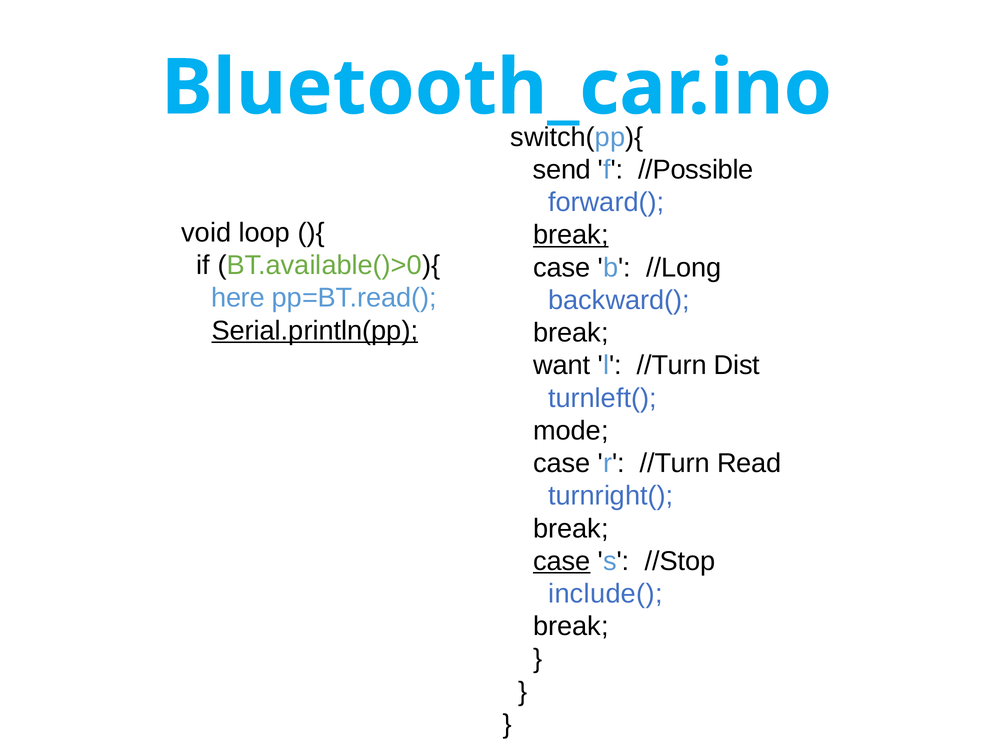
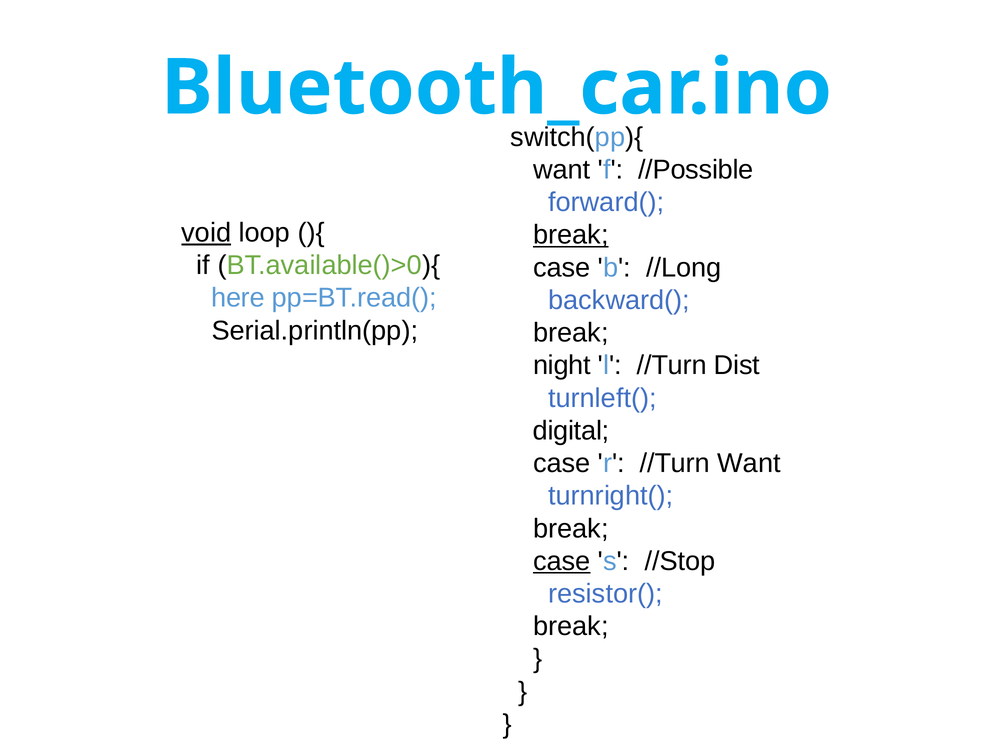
send: send -> want (562, 170)
void underline: none -> present (206, 233)
Serial.println(pp underline: present -> none (315, 331)
want: want -> night (562, 366)
mode: mode -> digital (571, 431)
//Turn Read: Read -> Want (749, 464)
include(: include( -> resistor( (606, 594)
